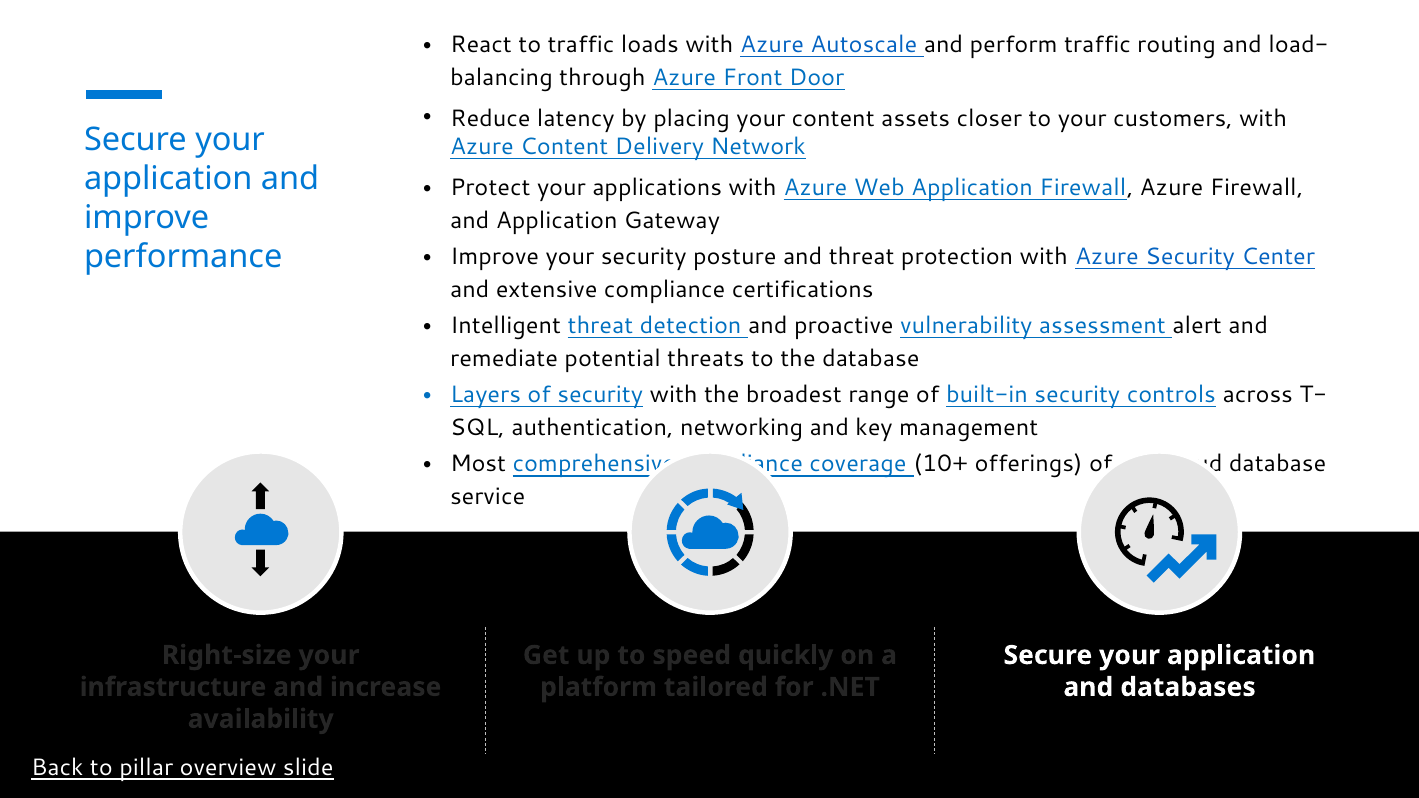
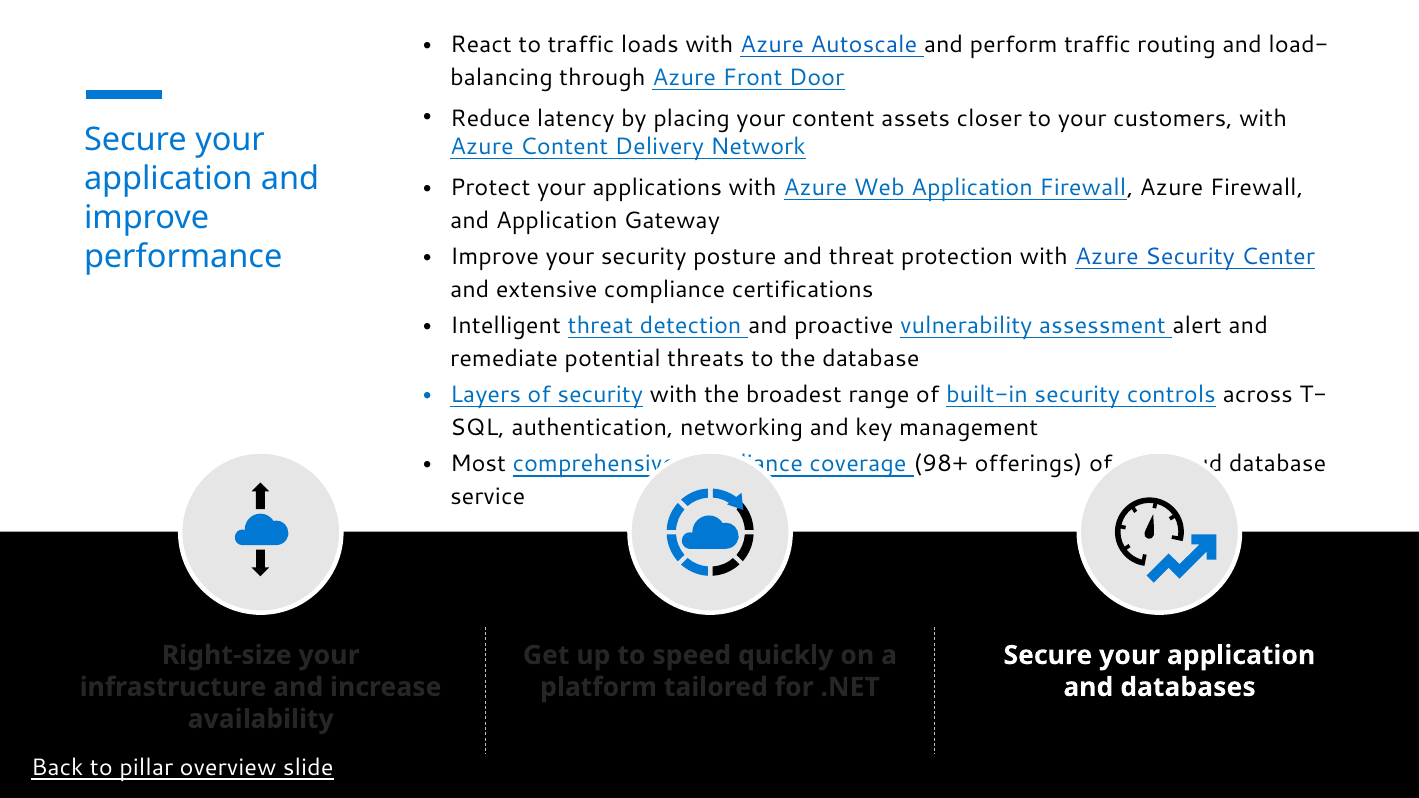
10+: 10+ -> 98+ (941, 464)
